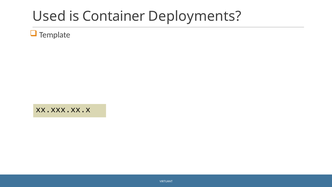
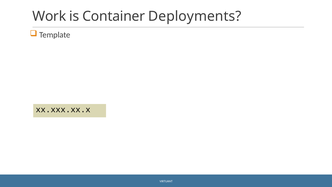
Used: Used -> Work (49, 16)
